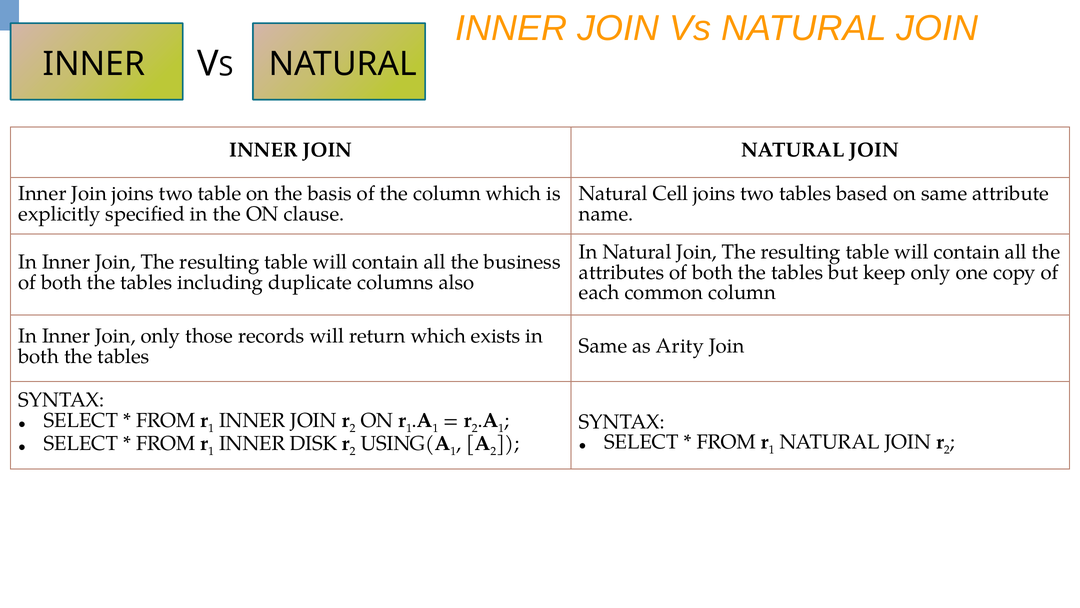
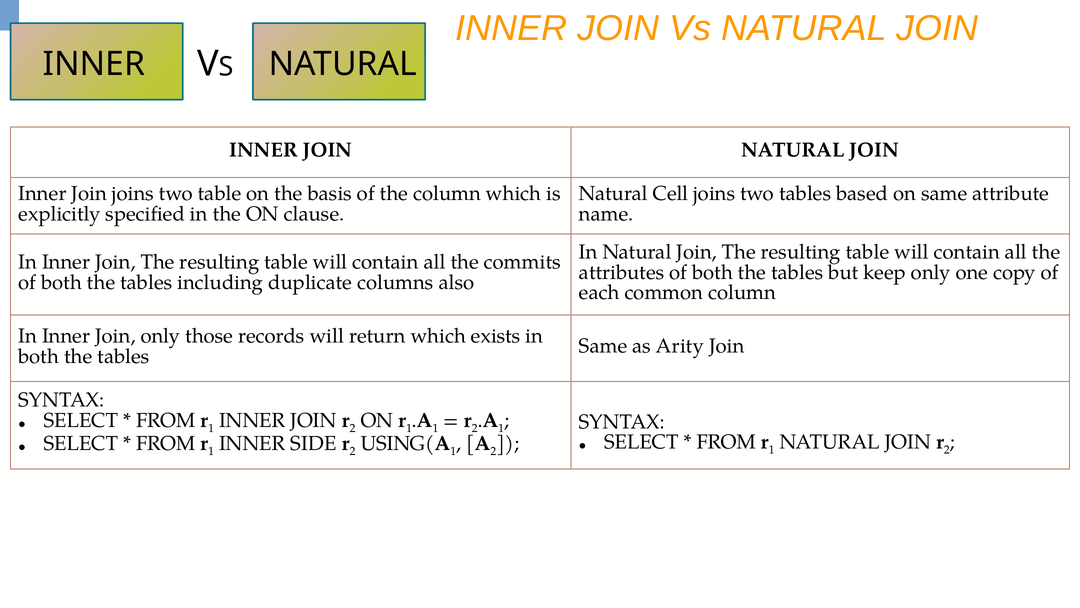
business: business -> commits (522, 262)
DISK: DISK -> SIDE (313, 443)
